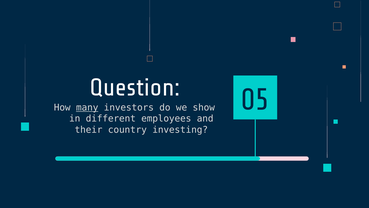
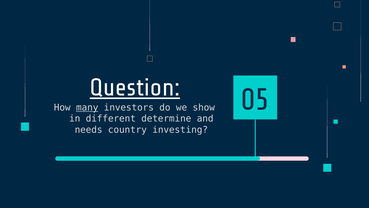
Question underline: none -> present (135, 87)
employees: employees -> determine (166, 118)
their: their -> needs (89, 129)
